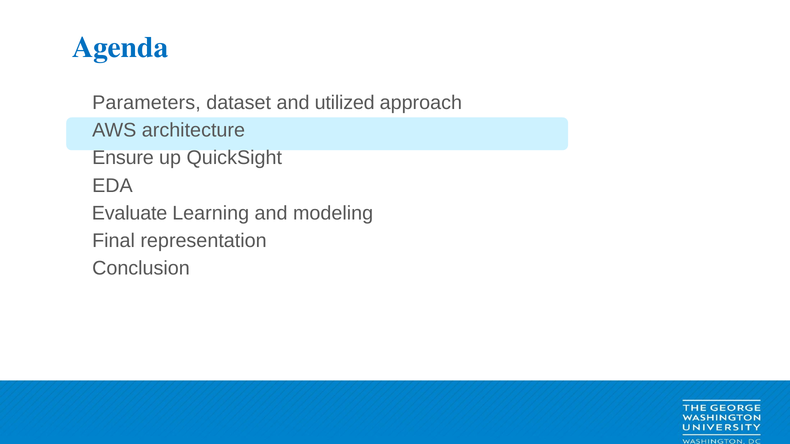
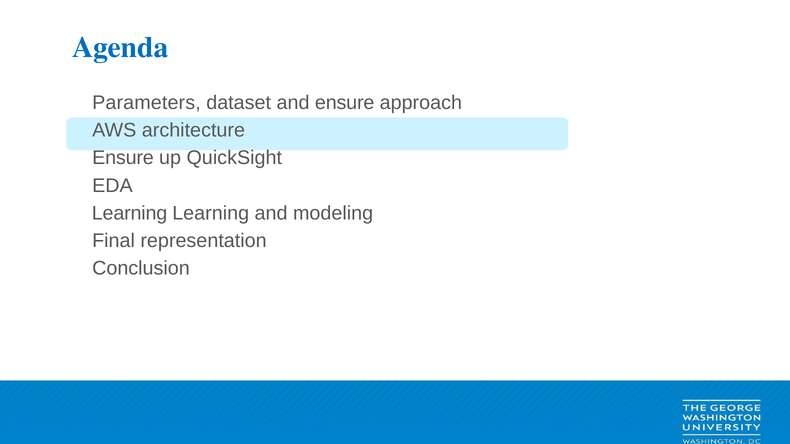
and utilized: utilized -> ensure (345, 103)
Evaluate: Evaluate -> Learning (130, 213)
